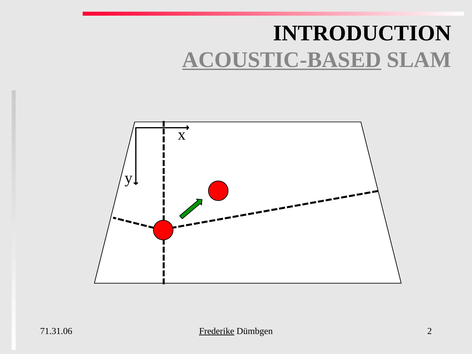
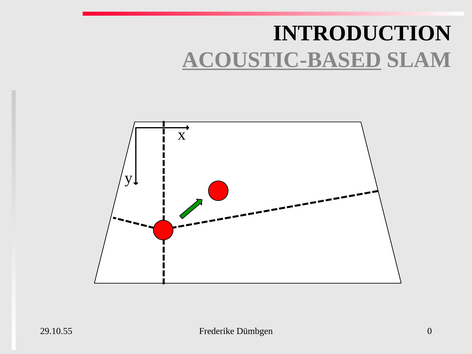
71.31.06: 71.31.06 -> 29.10.55 (56, 331)
Frederike underline: present -> none (217, 331)
2: 2 -> 0 (430, 331)
